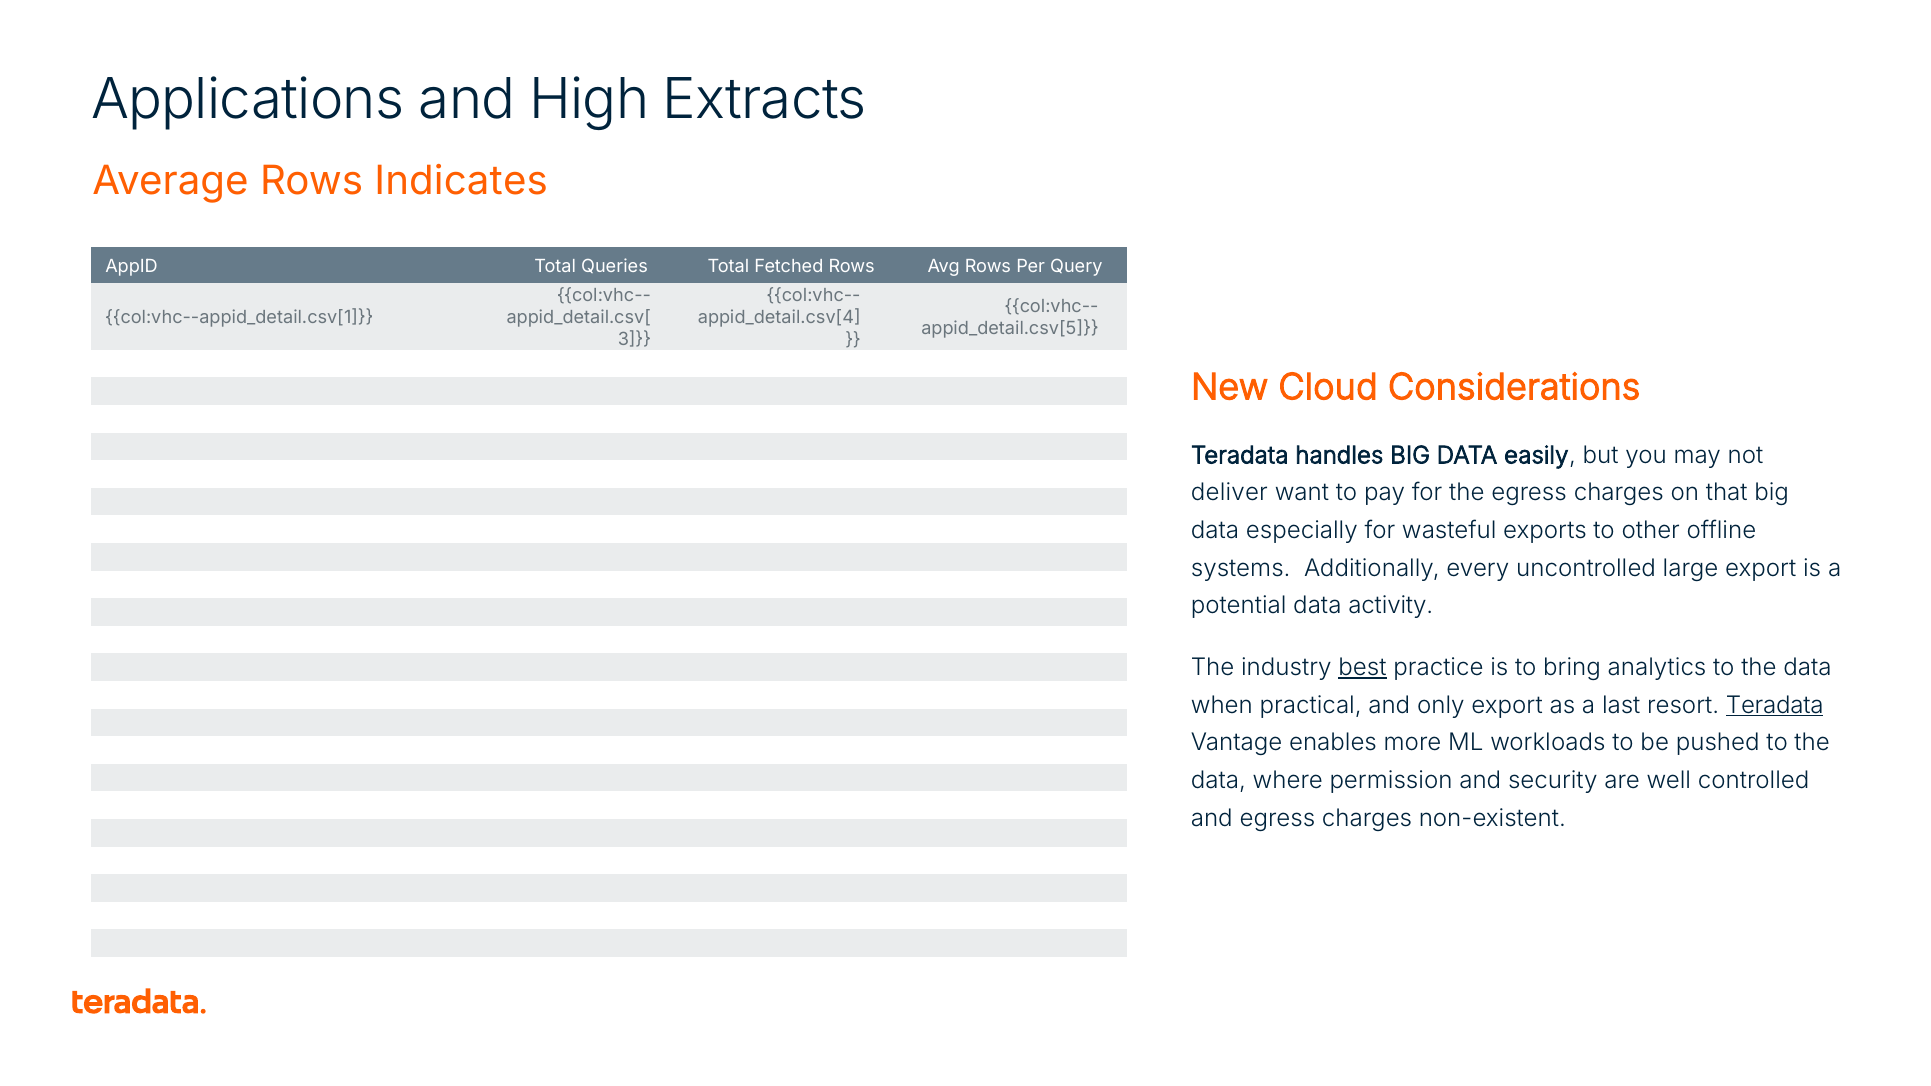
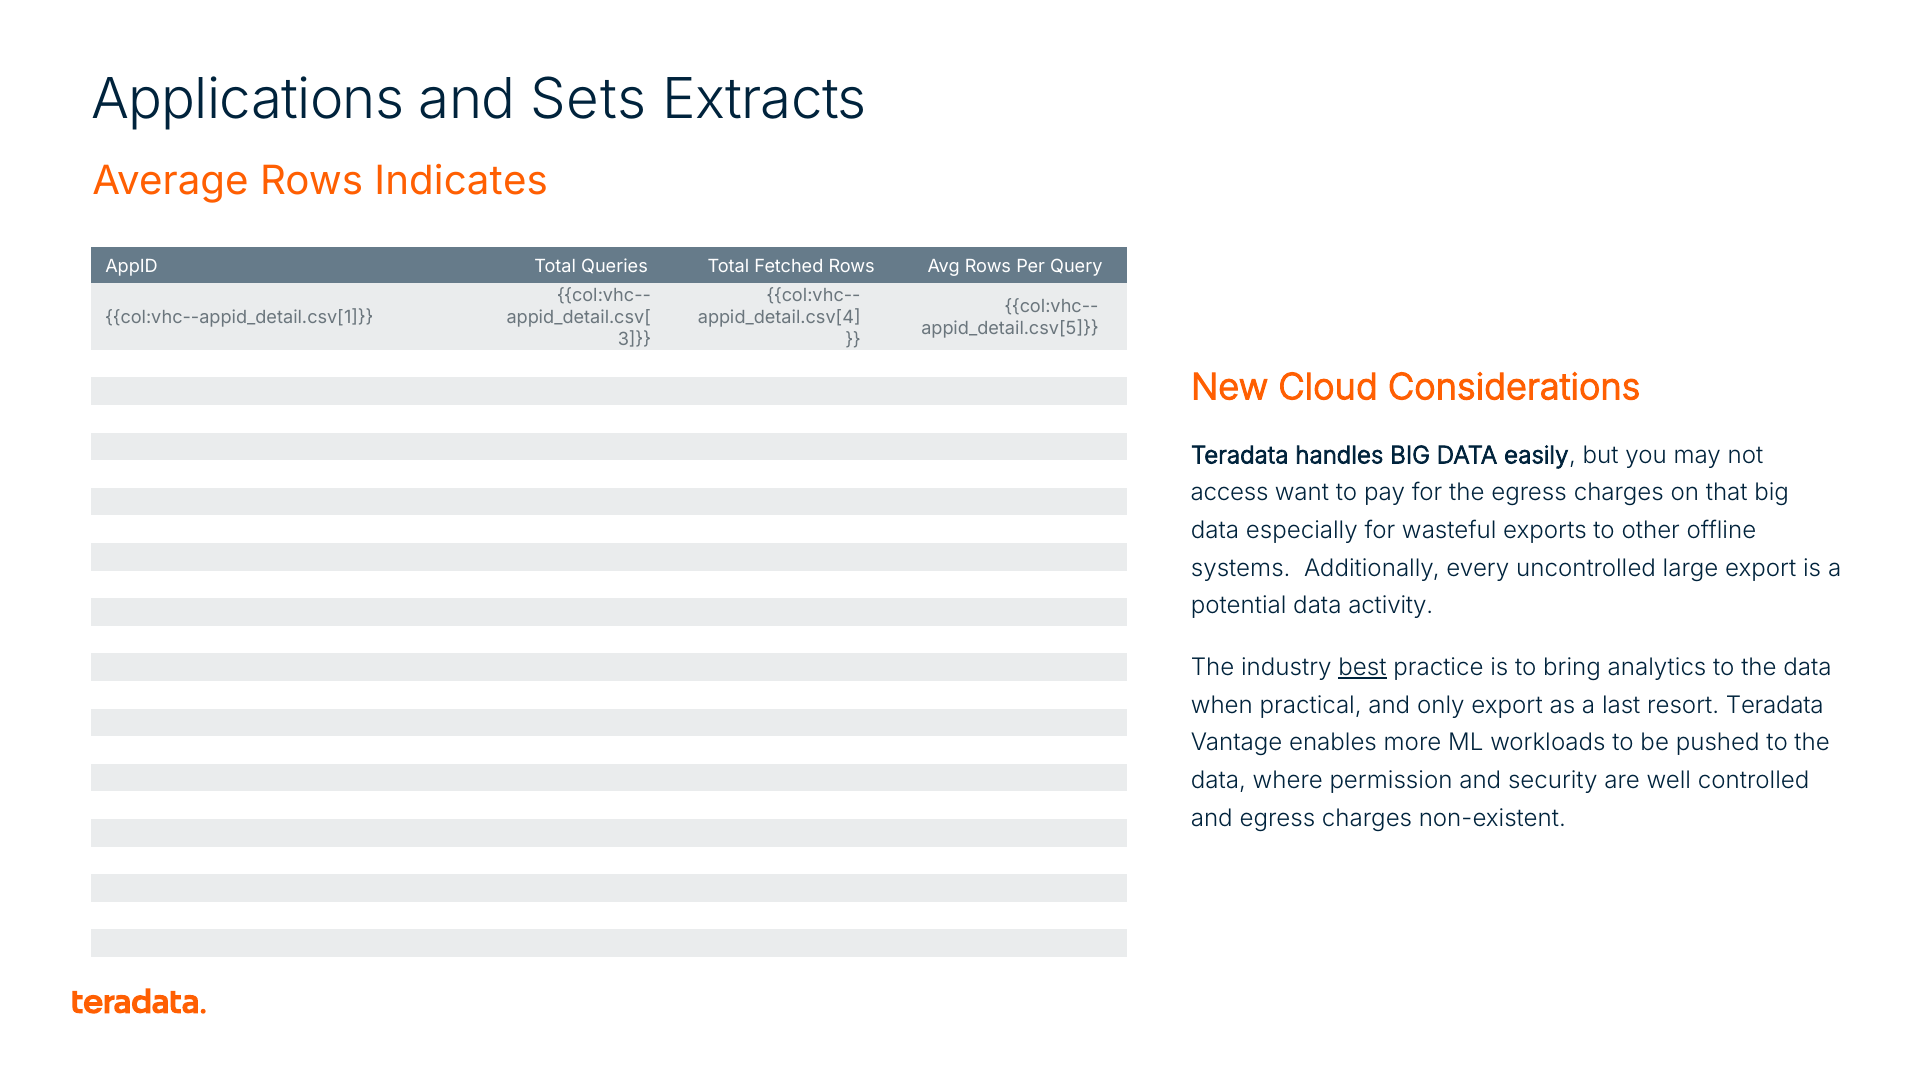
High: High -> Sets (589, 100)
deliver: deliver -> access (1230, 493)
Teradata underline: present -> none (1775, 705)
